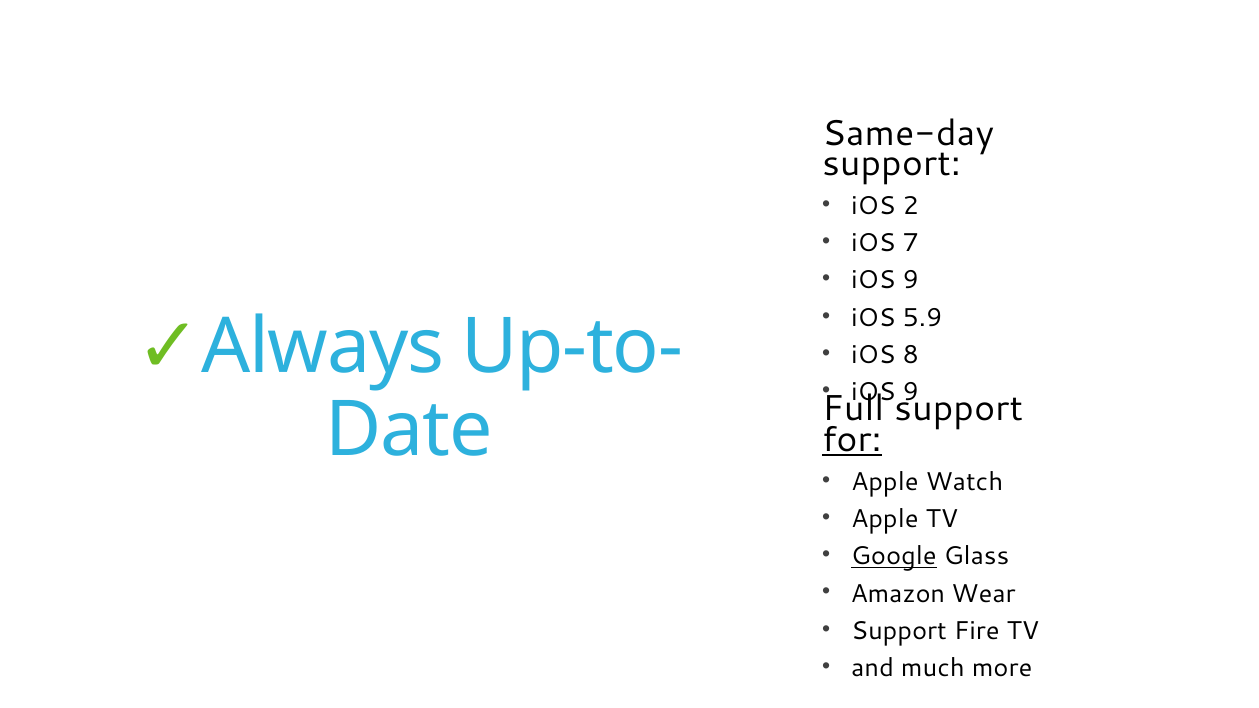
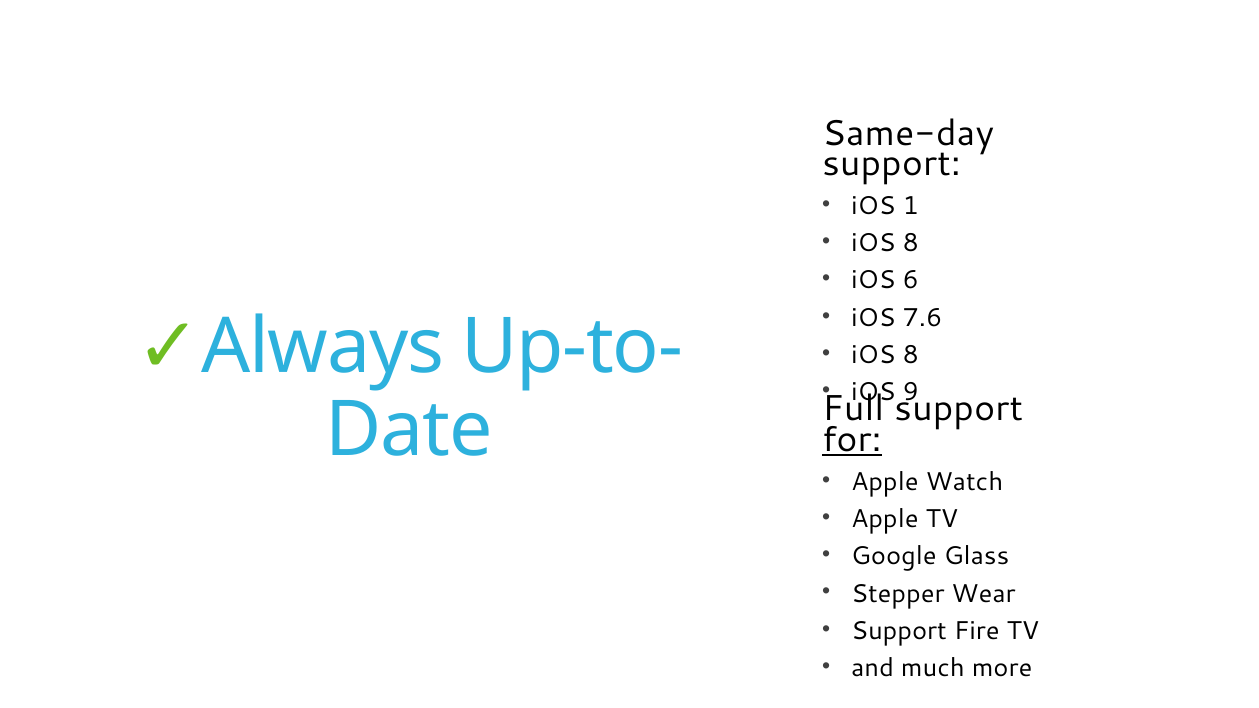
2: 2 -> 1 (911, 206)
7: 7 -> 8 (911, 243)
9: 9 -> 6 (911, 281)
5.9: 5.9 -> 7.6 (923, 318)
Google underline: present -> none (894, 556)
Amazon: Amazon -> Stepper (898, 594)
